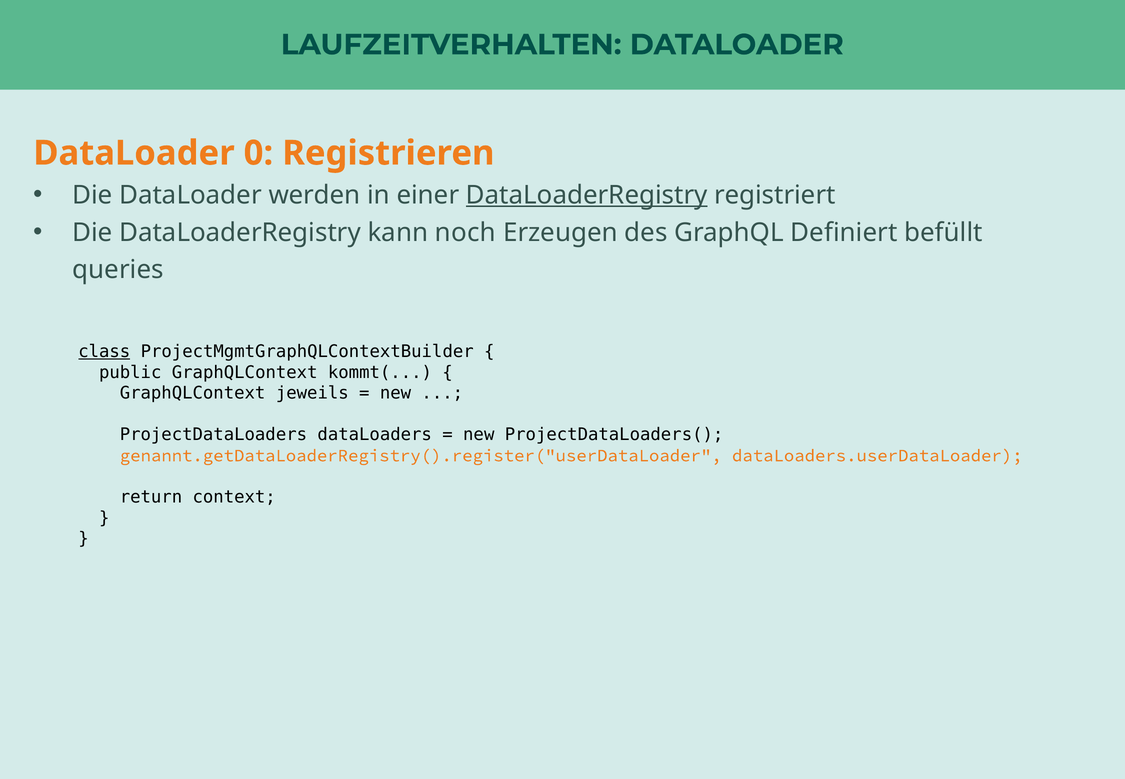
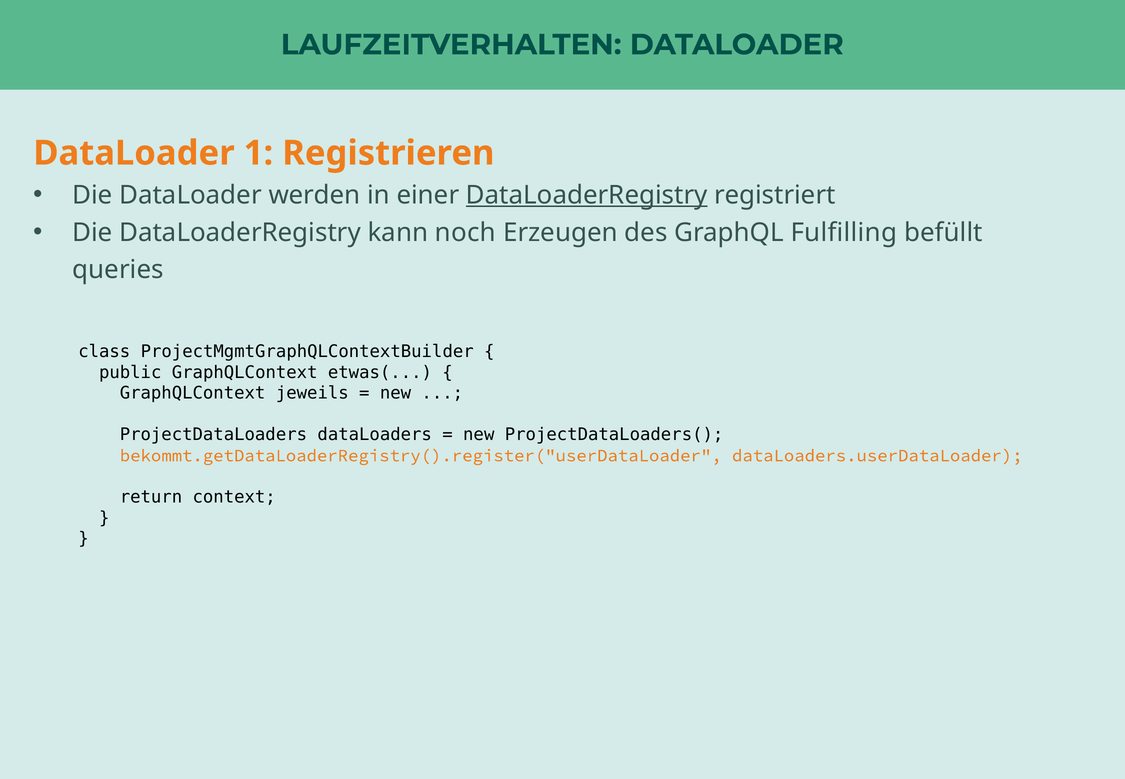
0: 0 -> 1 (258, 153)
Definiert: Definiert -> Fulfilling (844, 232)
class underline: present -> none (104, 352)
kommt(: kommt( -> etwas( (380, 372)
genannt.getDataLoaderRegistry().register("userDataLoader: genannt.getDataLoaderRegistry().register("userDataLoader -> bekommt.getDataLoaderRegistry().register("userDataLoader (421, 455)
